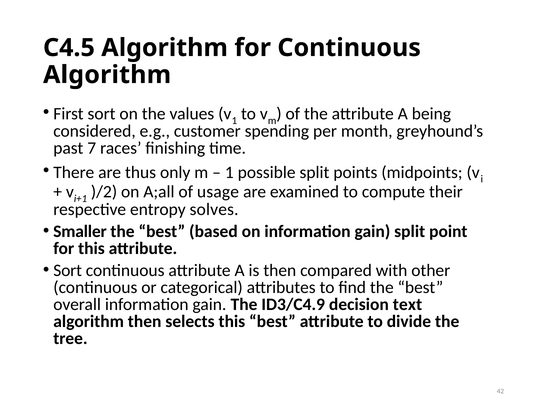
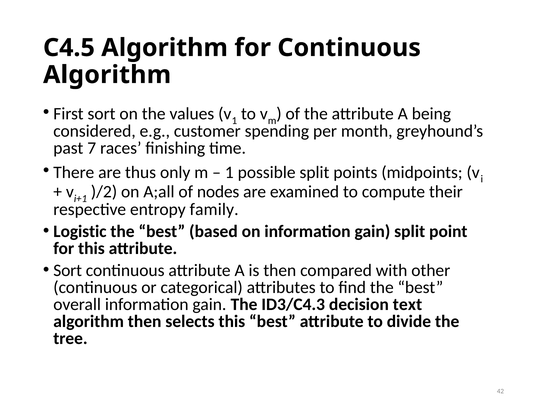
usage: usage -> nodes (218, 192)
solves: solves -> family (214, 209)
Smaller: Smaller -> Logistic (80, 232)
ID3/C4.9: ID3/C4.9 -> ID3/C4.3 (293, 305)
